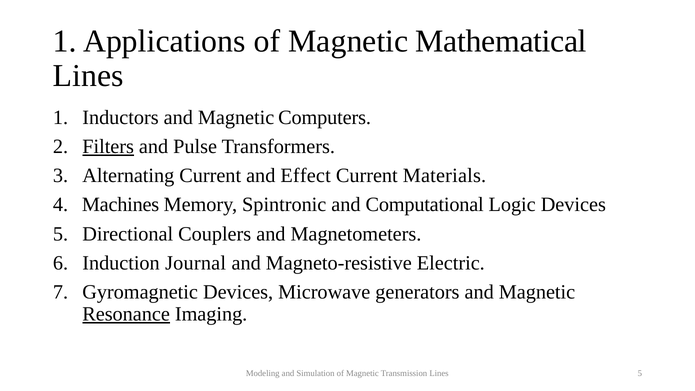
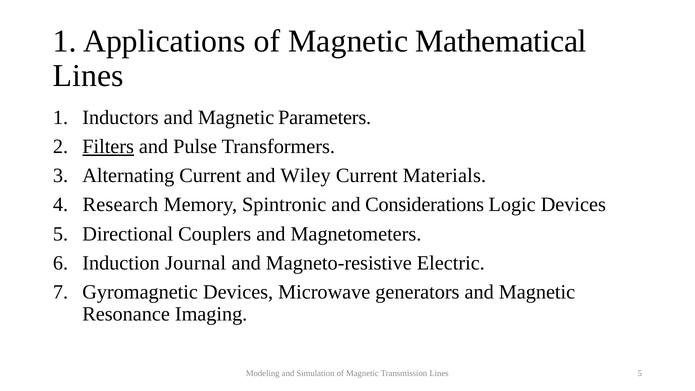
Computers: Computers -> Parameters (325, 117)
Effect: Effect -> Wiley (306, 176)
Machines: Machines -> Research (120, 205)
Computational: Computational -> Considerations (425, 205)
Resonance underline: present -> none (126, 314)
